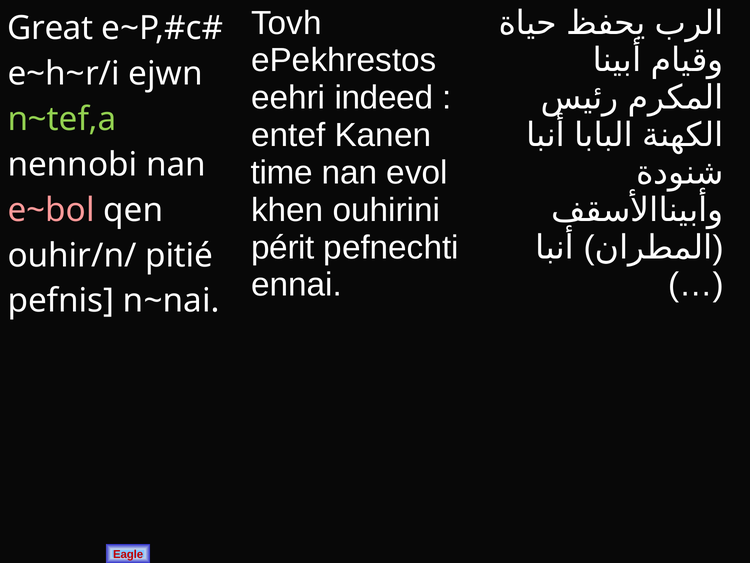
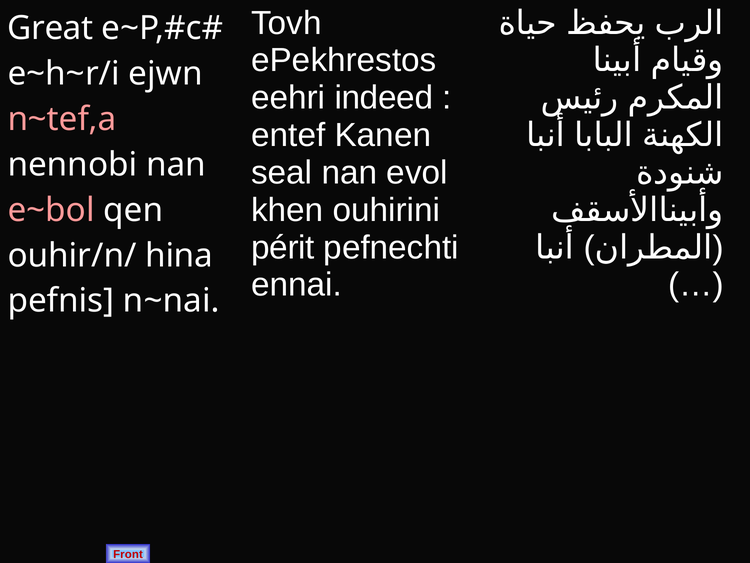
n~tef,a colour: light green -> pink (62, 119)
time: time -> seal (282, 173)
pitié: pitié -> hina (179, 255)
Eagle: Eagle -> Front (128, 554)
